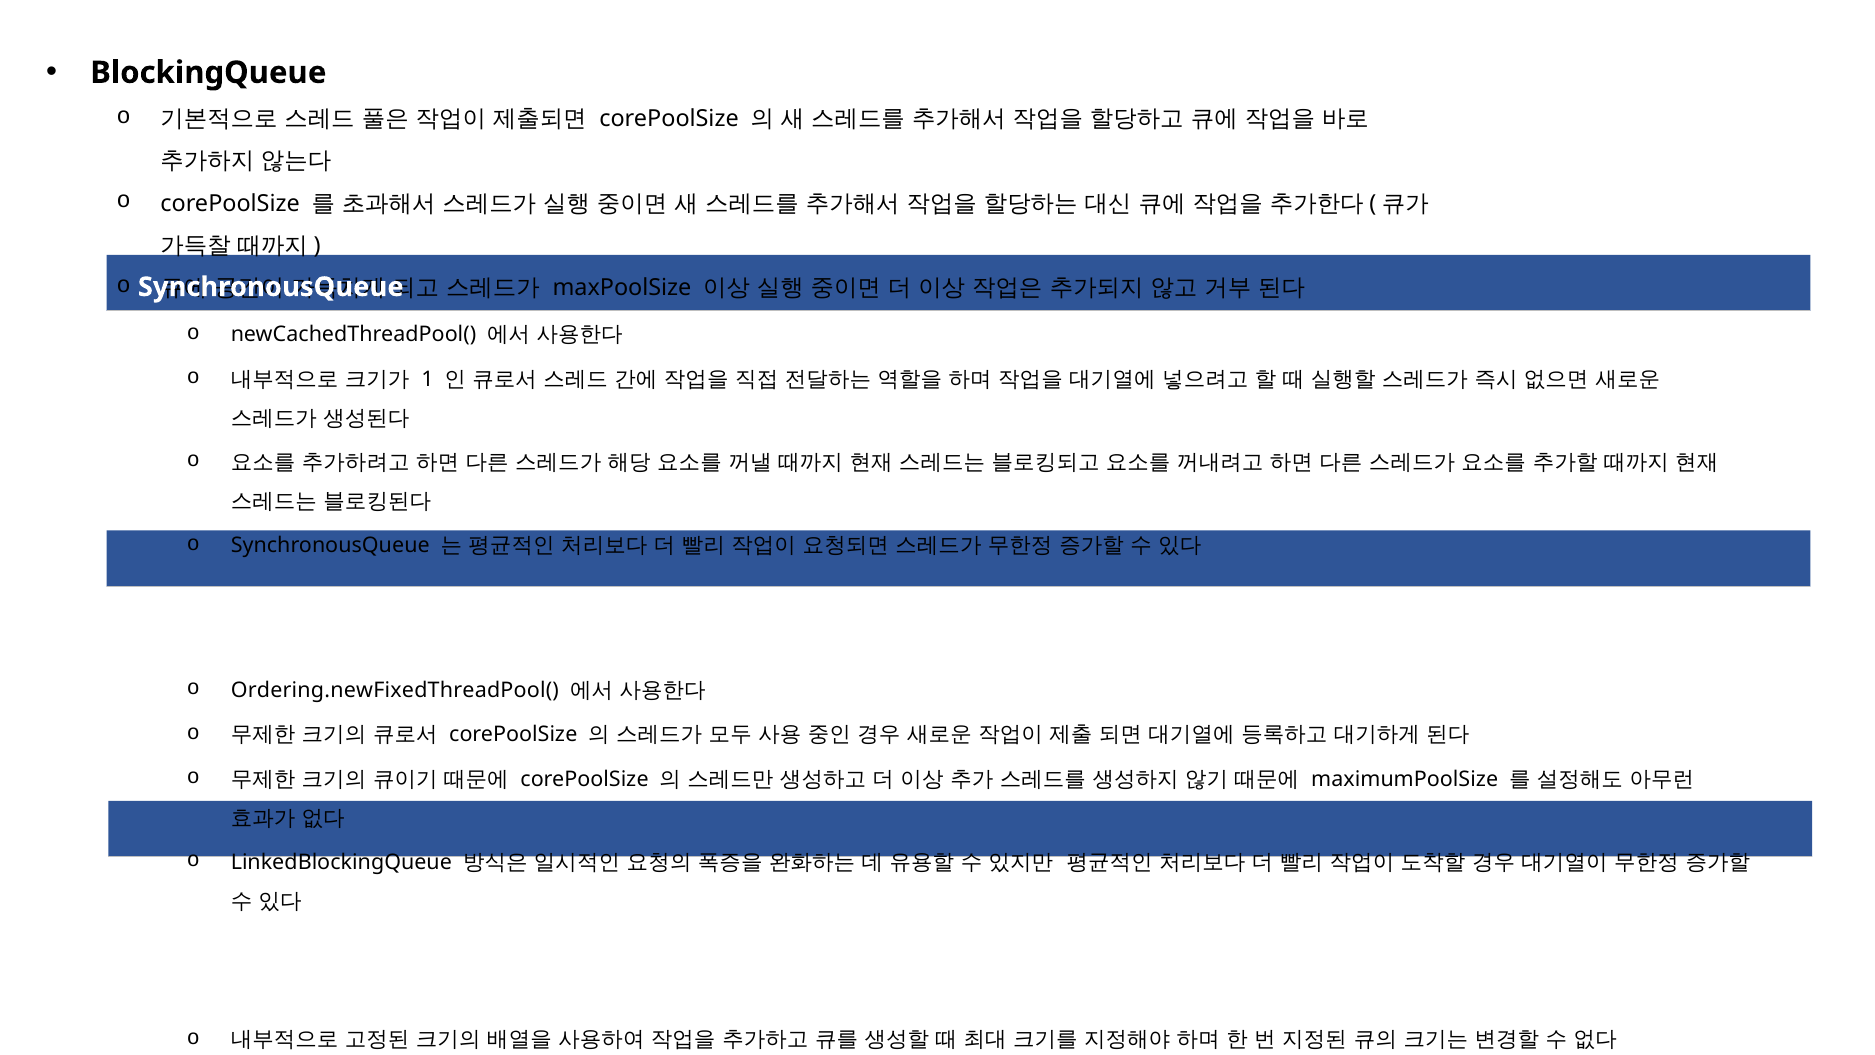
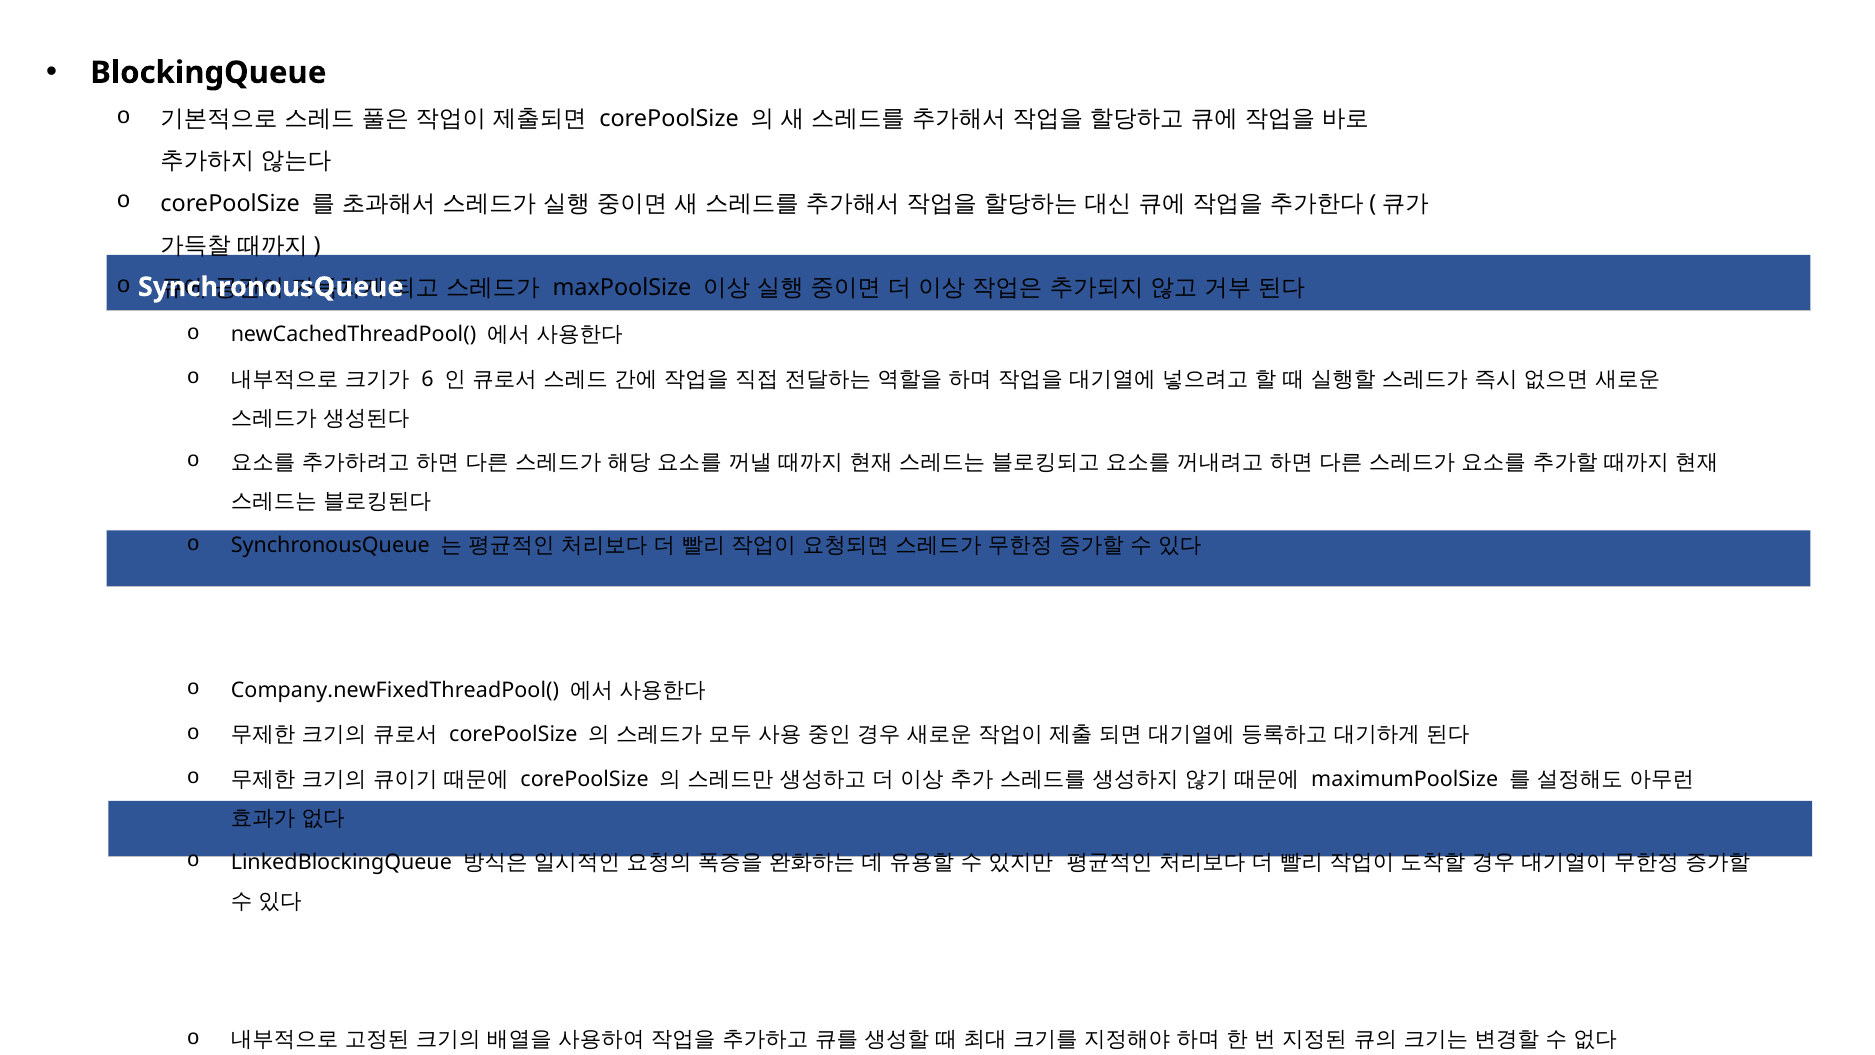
1: 1 -> 6 (428, 379)
Ordering.newFixedThreadPool(: Ordering.newFixedThreadPool( -> Company.newFixedThreadPool( (395, 690)
